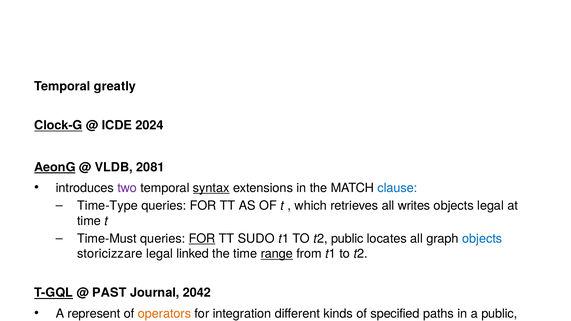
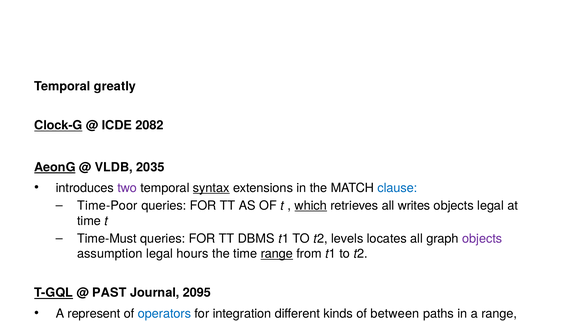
2024: 2024 -> 2082 (150, 125)
2081: 2081 -> 2035 (150, 167)
Time-Type: Time-Type -> Time-Poor (107, 206)
which underline: none -> present (311, 206)
FOR underline: present -> none (202, 239)
SUDO: SUDO -> DBMS (256, 239)
public: public -> levels (347, 239)
objects colour: blue -> purple (482, 239)
storicizzare: storicizzare -> assumption (110, 254)
linked: linked -> hours (193, 254)
2042: 2042 -> 2095 (197, 293)
operators colour: orange -> blue (164, 314)
specified: specified -> between (395, 314)
a public: public -> range (499, 314)
